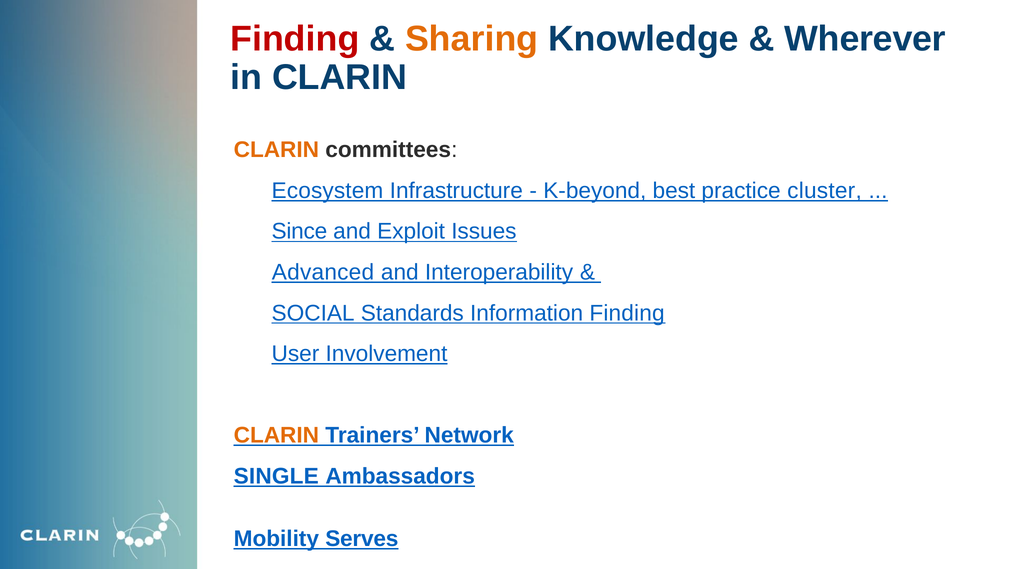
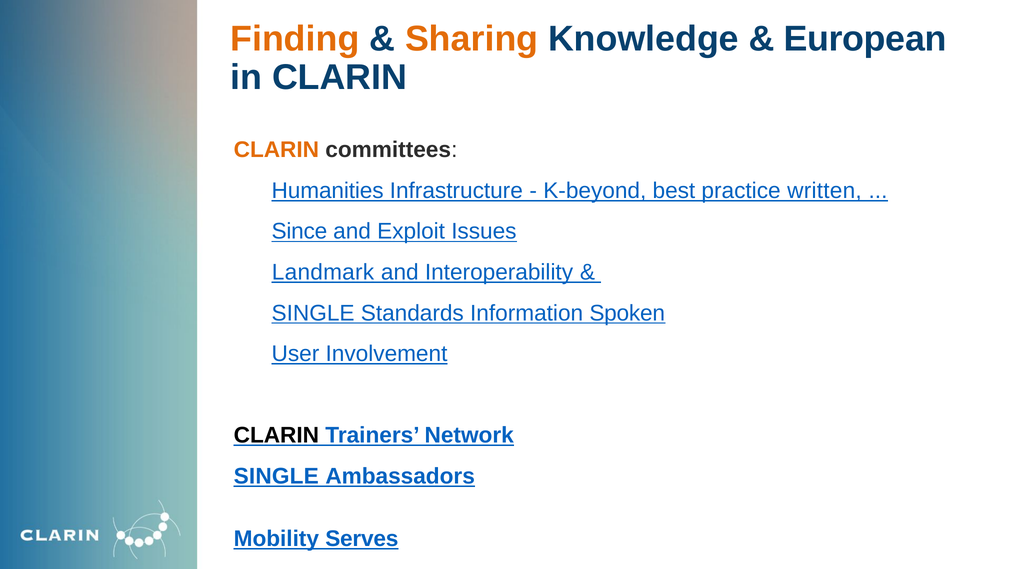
Finding colour: red -> orange (295, 39)
Wherever: Wherever -> European (865, 39)
Ecosystem: Ecosystem -> Humanities (328, 191)
cluster: cluster -> written (825, 191)
Advanced: Advanced -> Landmark (323, 272)
SOCIAL: SOCIAL -> SINGLE (313, 313)
Information Finding: Finding -> Spoken (627, 313)
CLARIN colour: orange -> black (276, 436)
